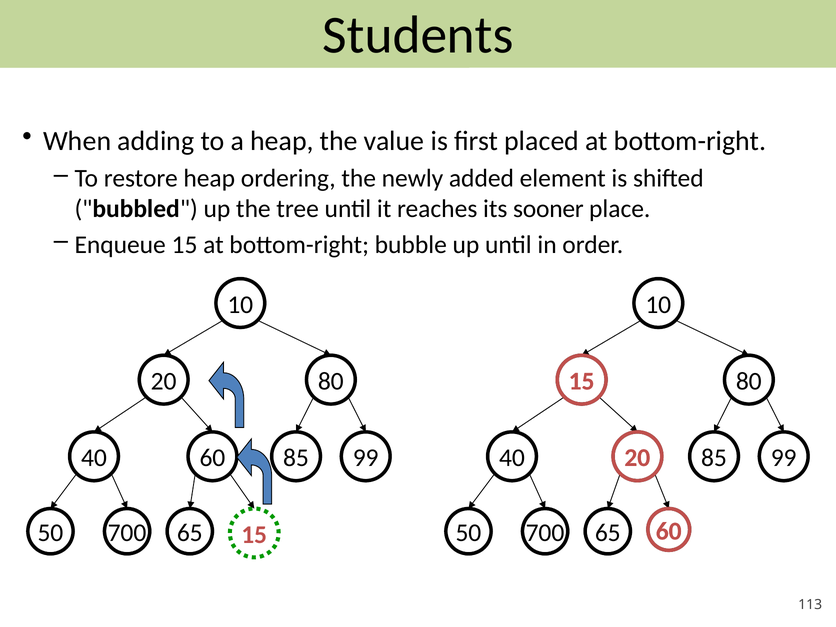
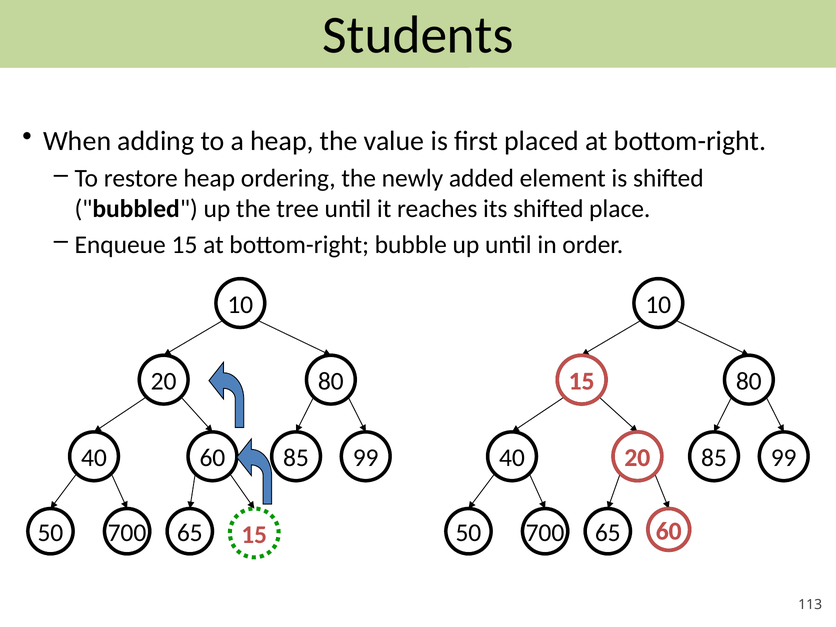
its sooner: sooner -> shifted (548, 209)
